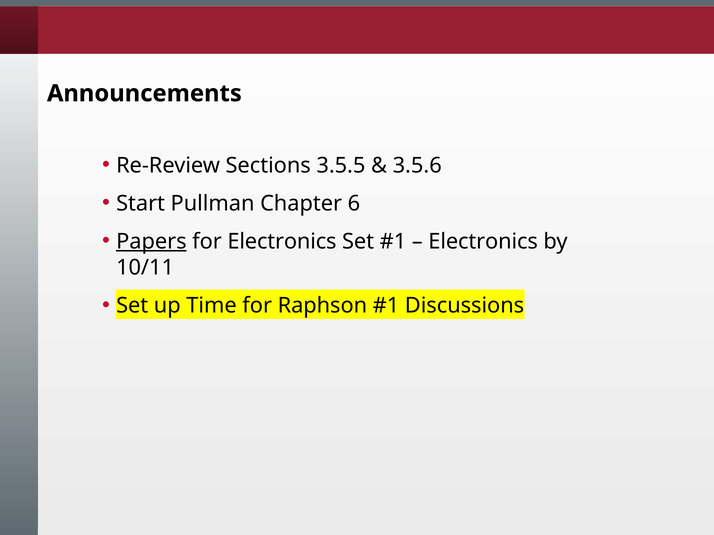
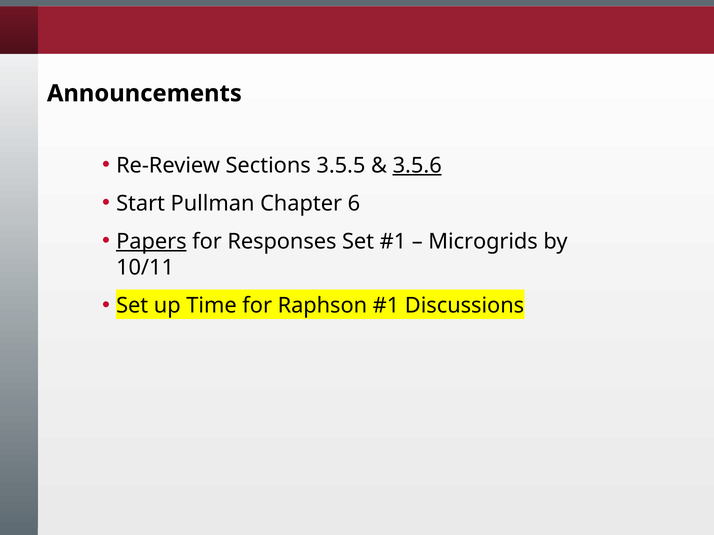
3.5.6 underline: none -> present (417, 166)
for Electronics: Electronics -> Responses (282, 242)
Electronics: Electronics -> Microgrids (483, 242)
